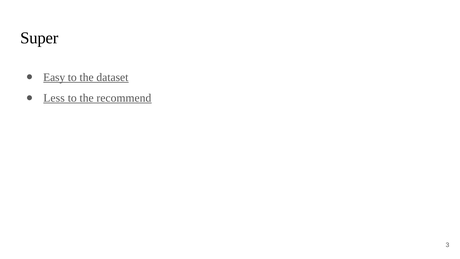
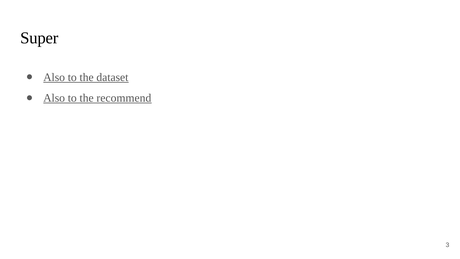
Easy: Easy -> Also (54, 77)
Less: Less -> Also (54, 98)
